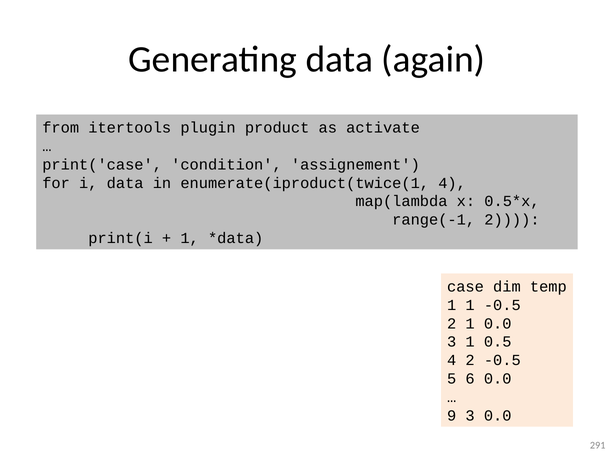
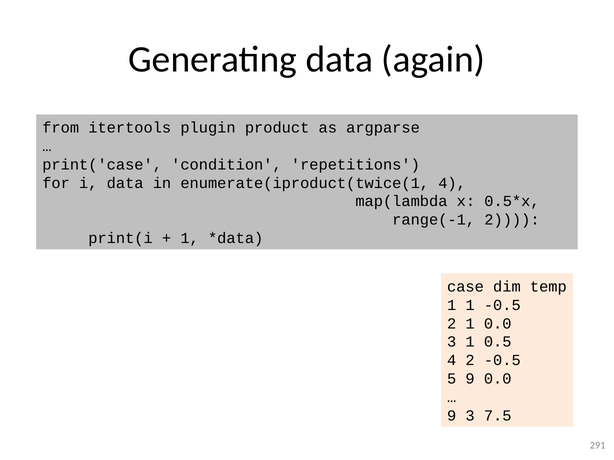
activate: activate -> argparse (383, 128)
assignement: assignement -> repetitions (355, 165)
5 6: 6 -> 9 (470, 379)
3 0.0: 0.0 -> 7.5 (498, 416)
